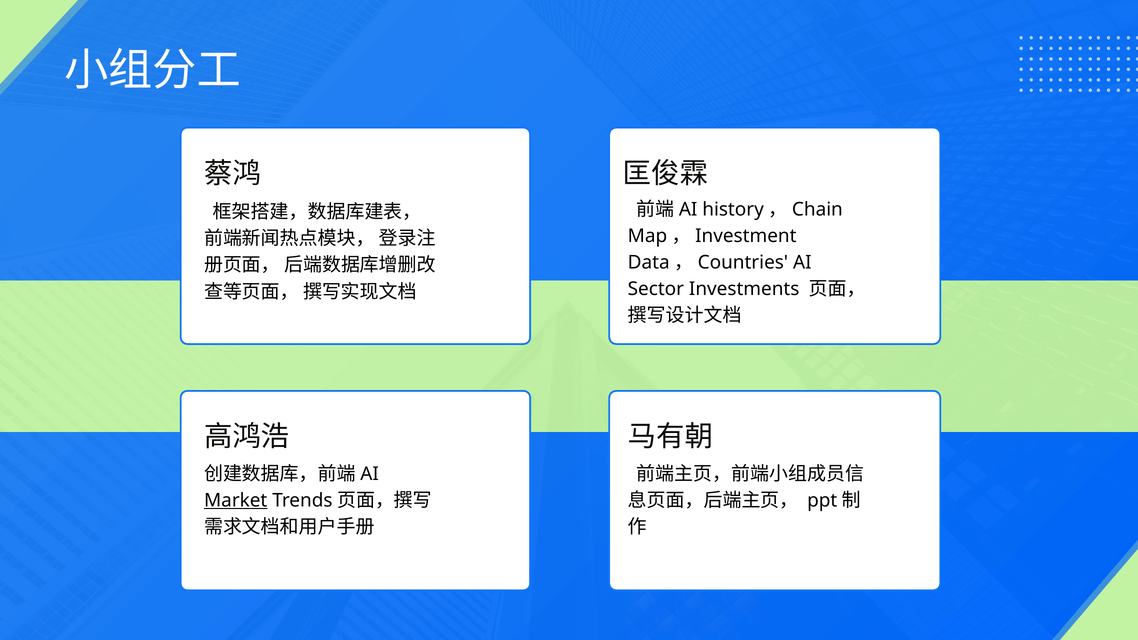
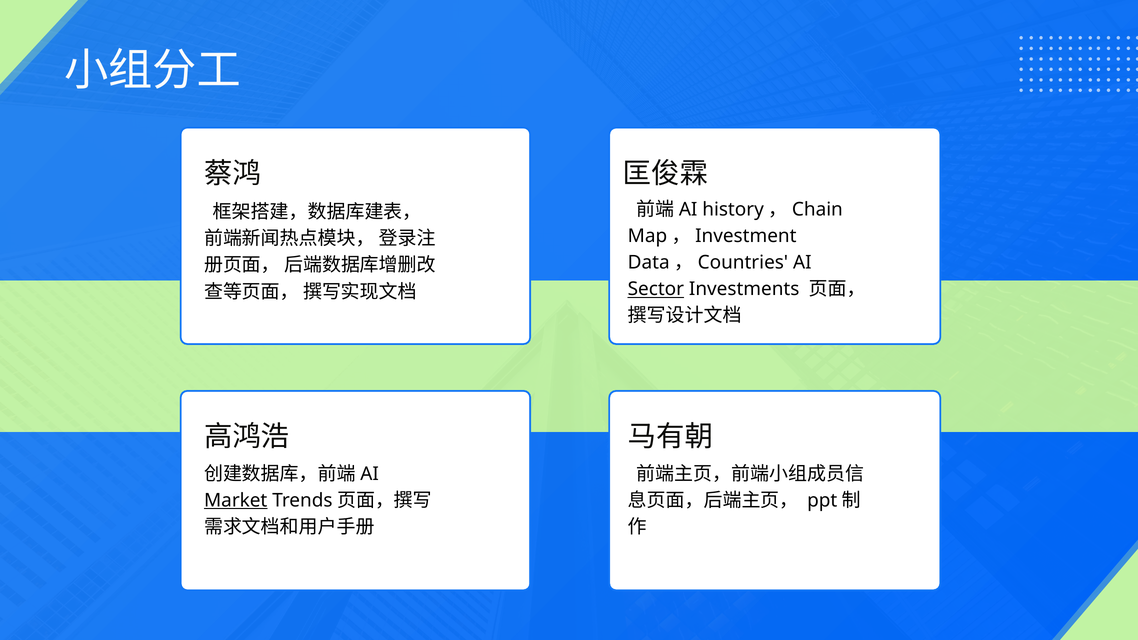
Sector underline: none -> present (656, 289)
